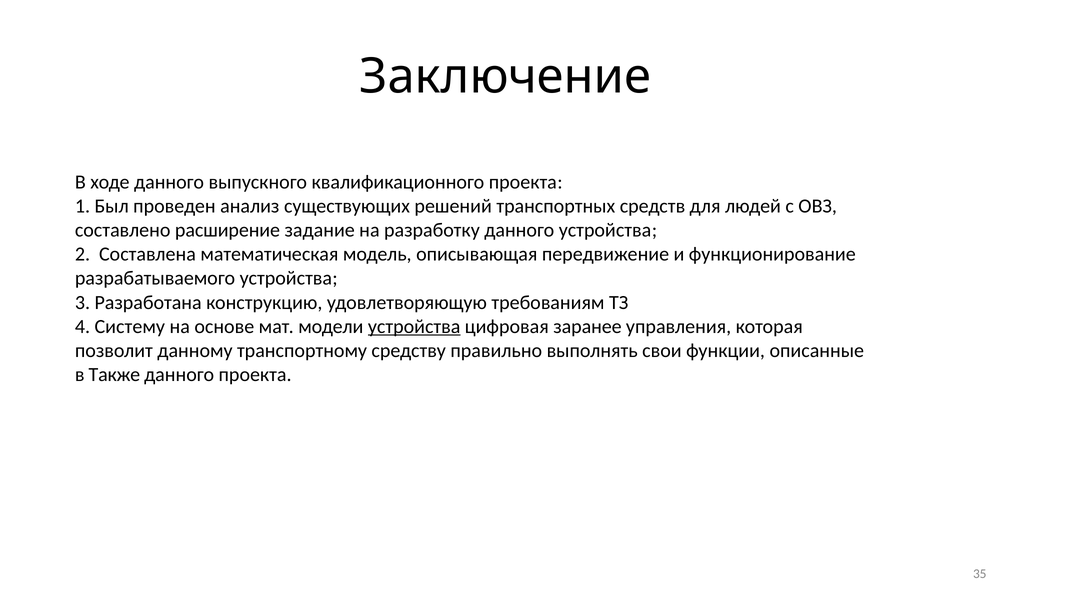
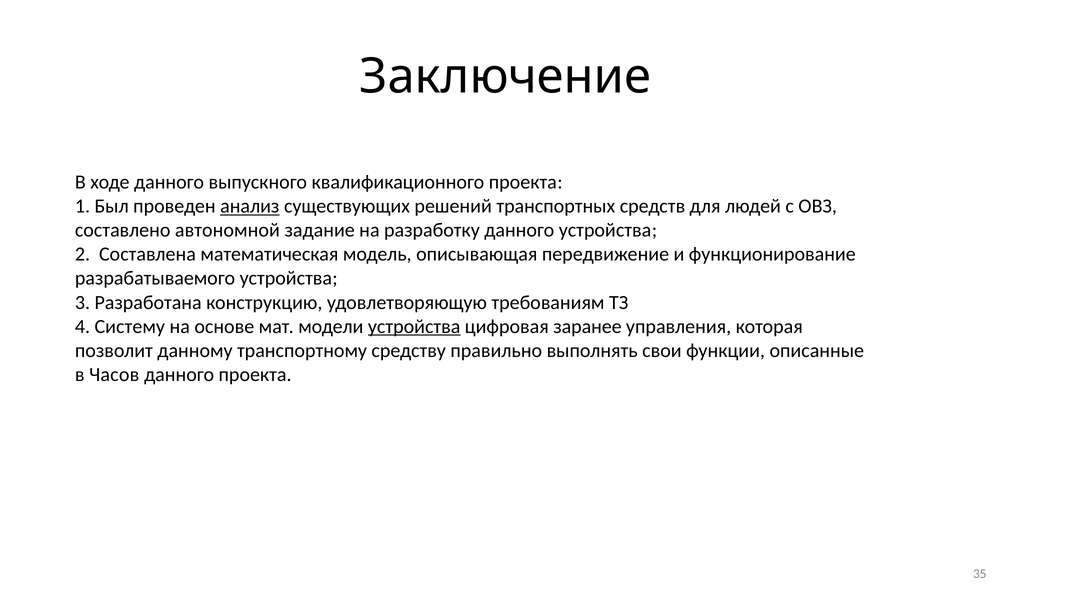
анализ underline: none -> present (250, 206)
расширение: расширение -> автономной (227, 230)
Также: Также -> Часов (114, 374)
